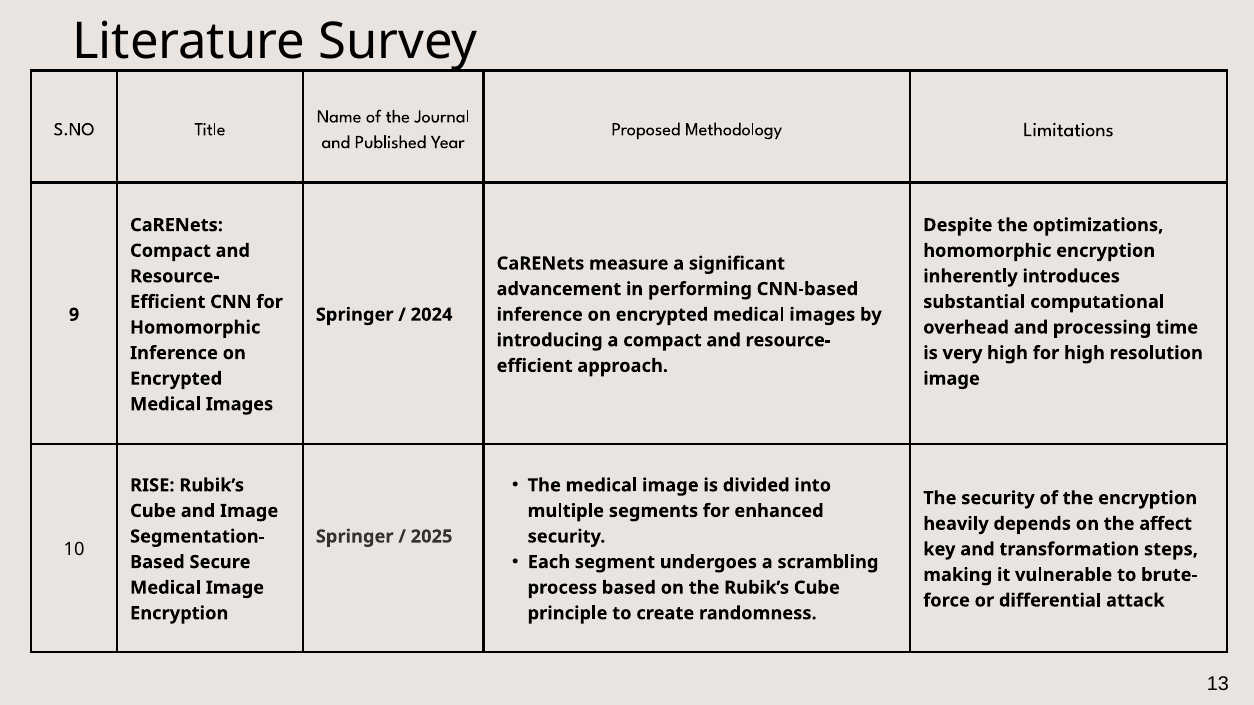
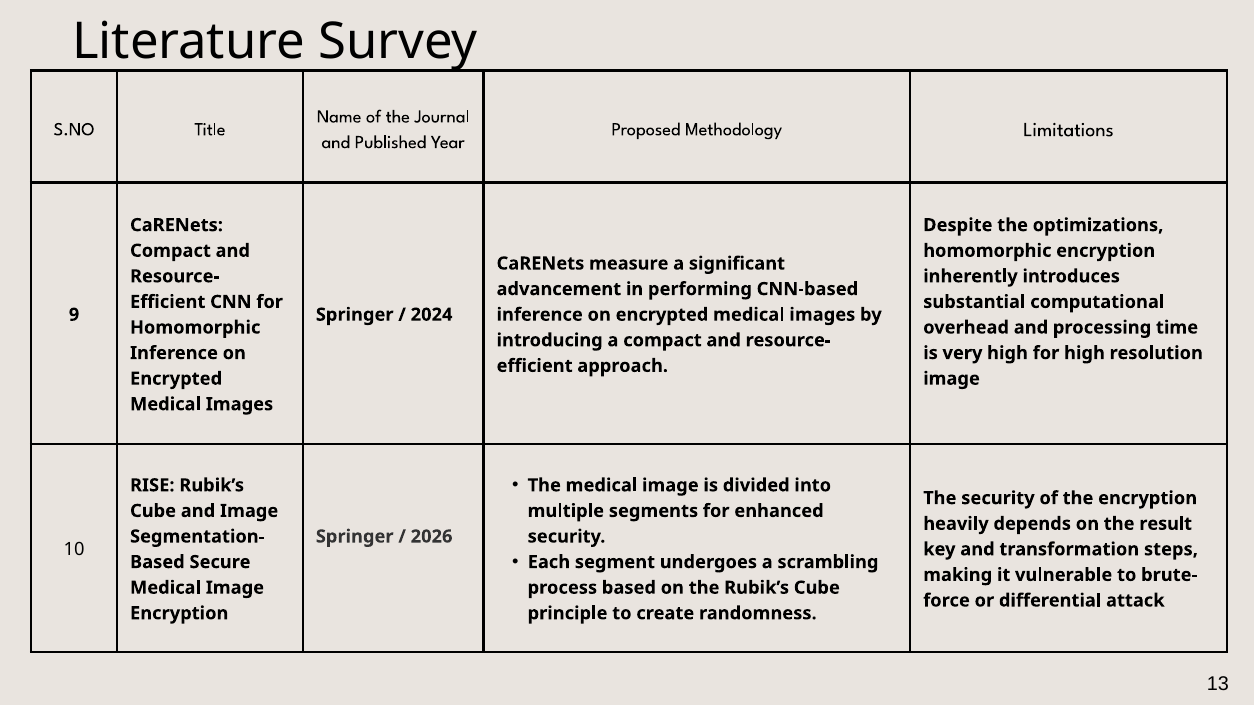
affect: affect -> result (1166, 524)
2025: 2025 -> 2026 (432, 537)
